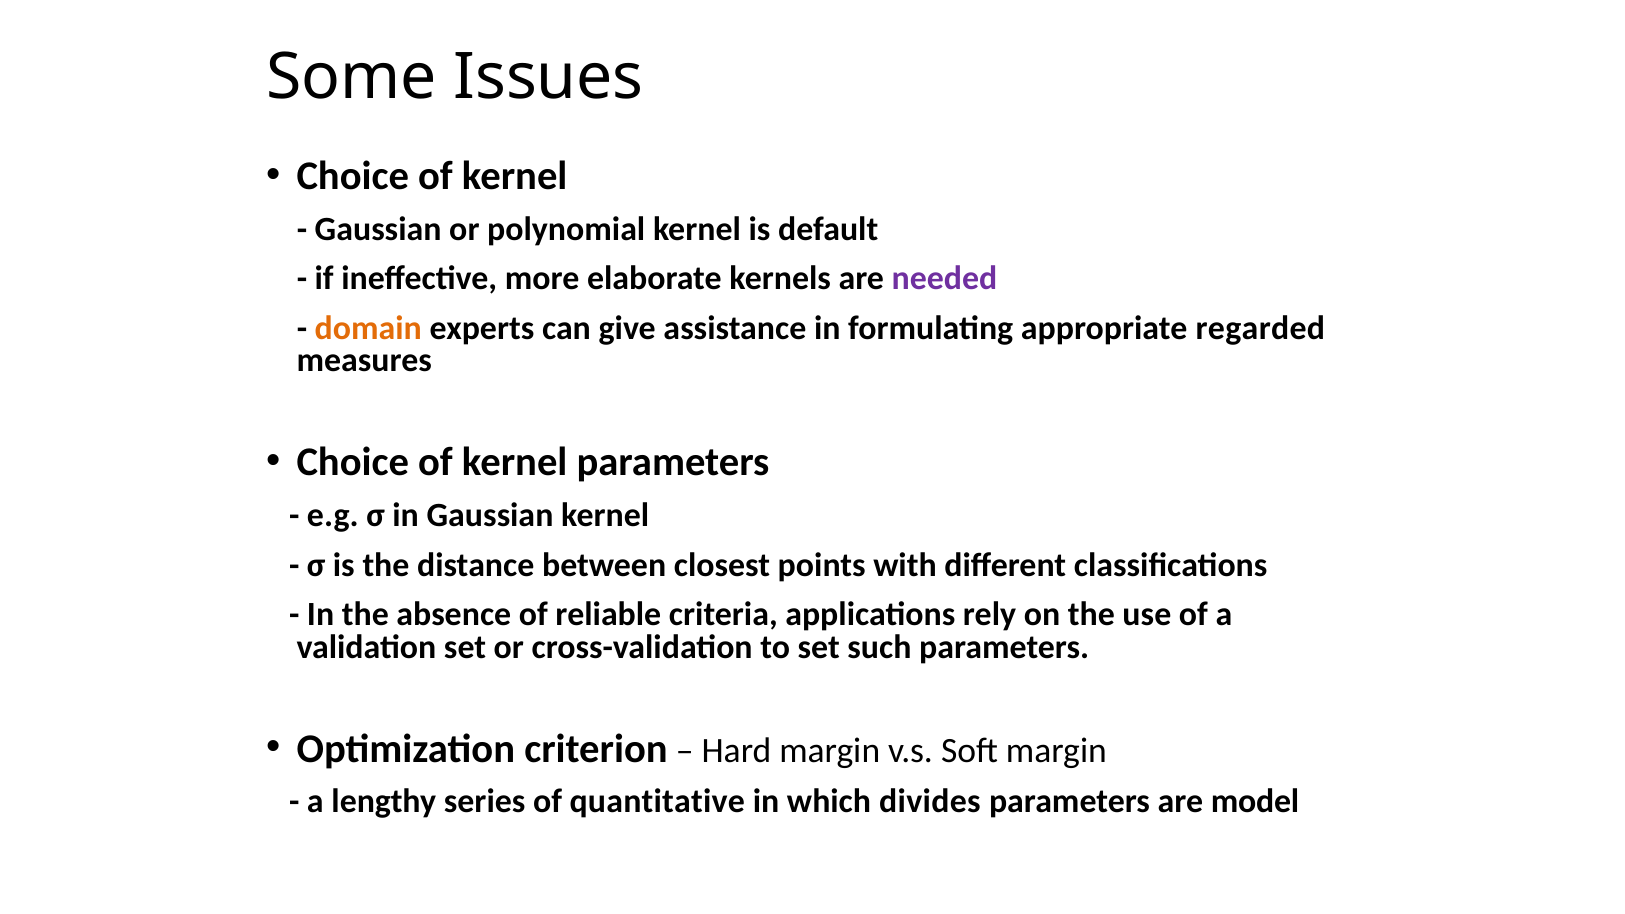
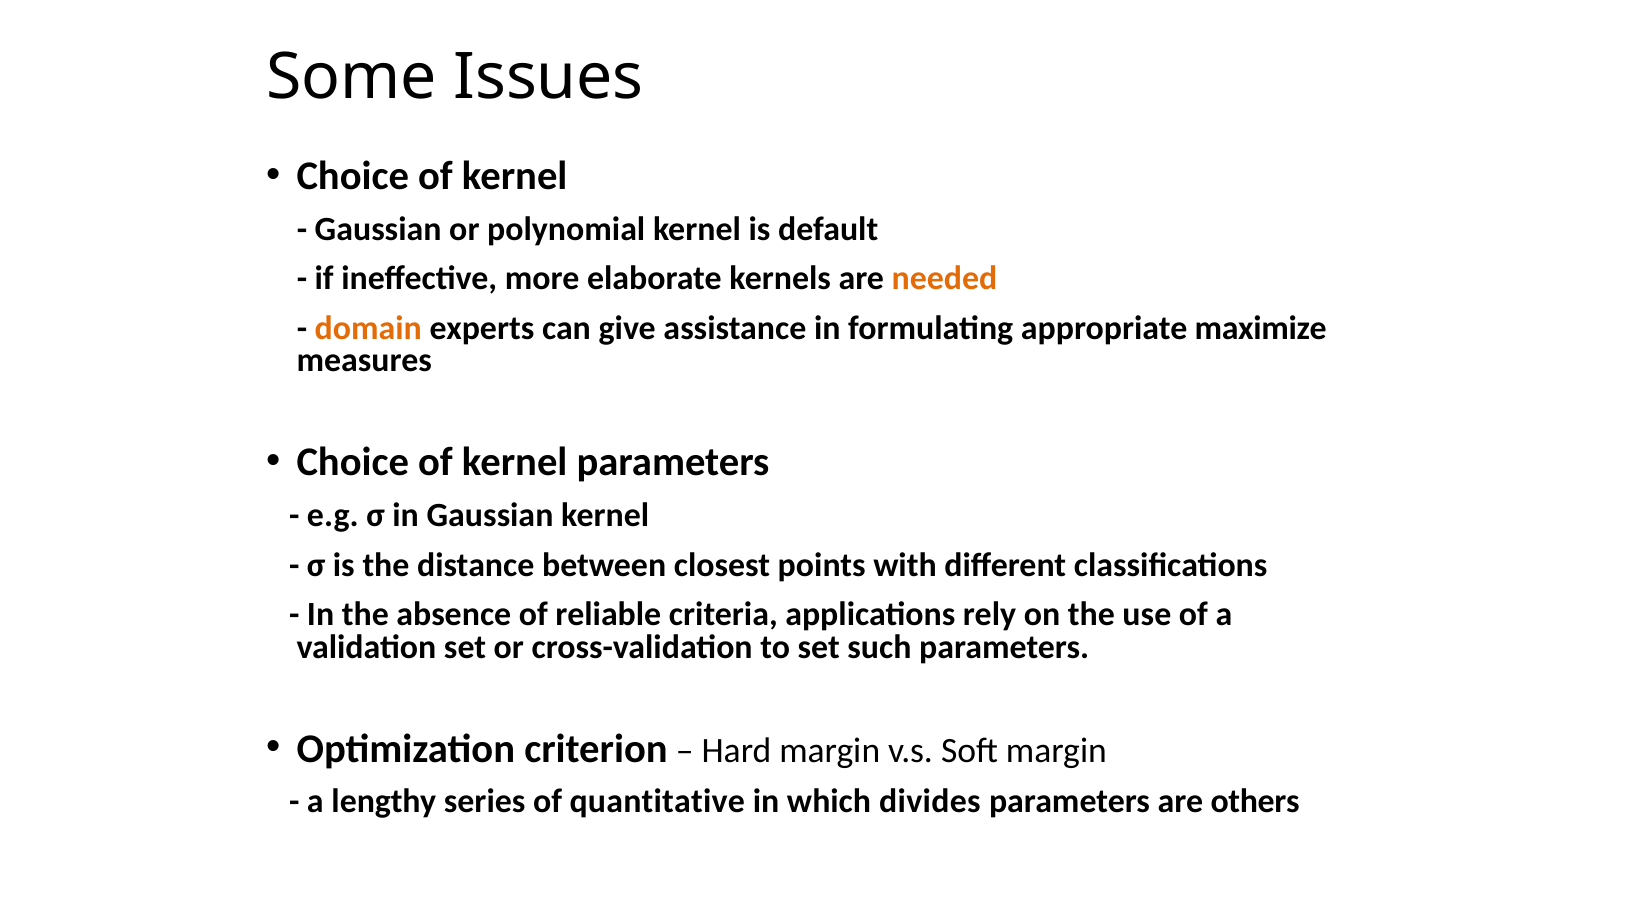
needed colour: purple -> orange (945, 279)
regarded: regarded -> maximize (1261, 328)
model: model -> others (1255, 802)
